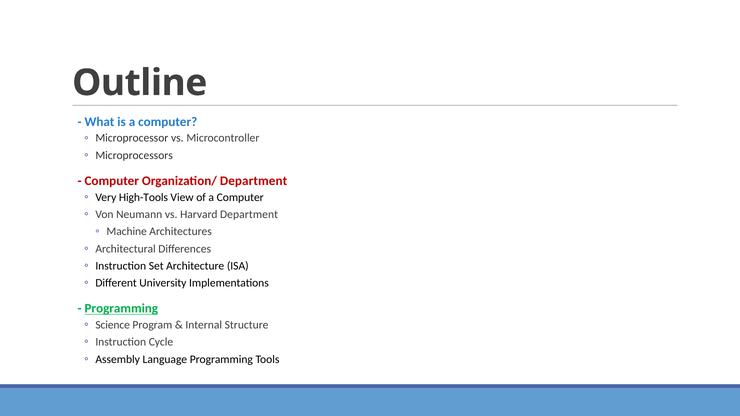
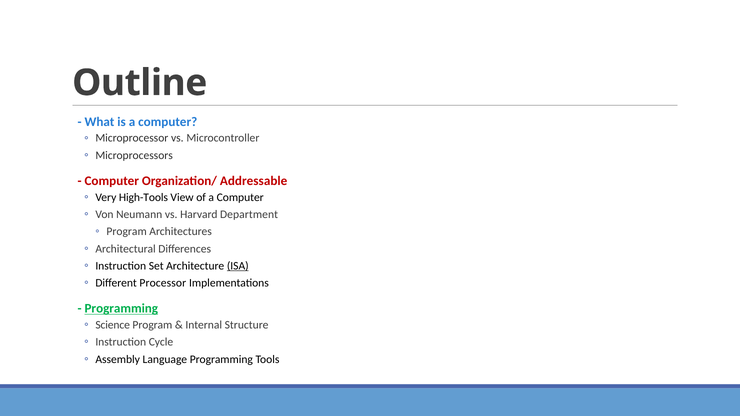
Organization/ Department: Department -> Addressable (254, 181)
Machine: Machine -> Program (127, 232)
ISA underline: none -> present (238, 266)
University: University -> Processor (163, 283)
